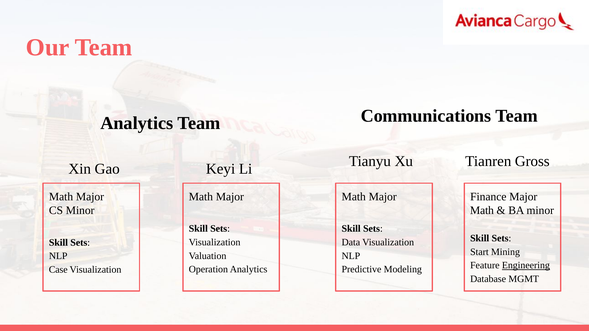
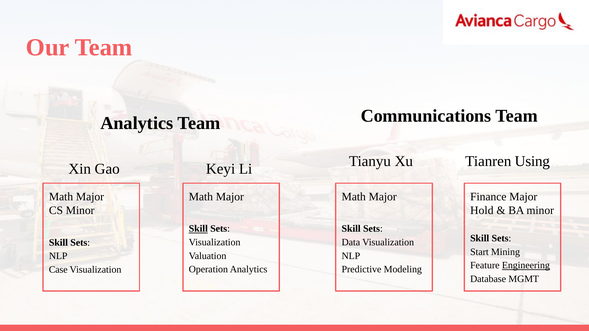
Gross: Gross -> Using (532, 162)
Math: Math -> Hold (482, 211)
Skill underline: none -> present (198, 229)
